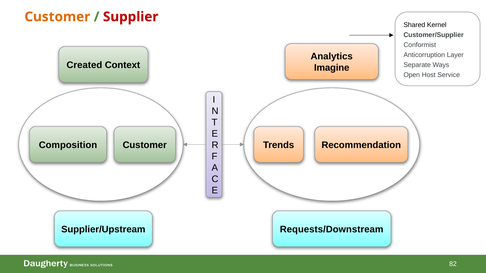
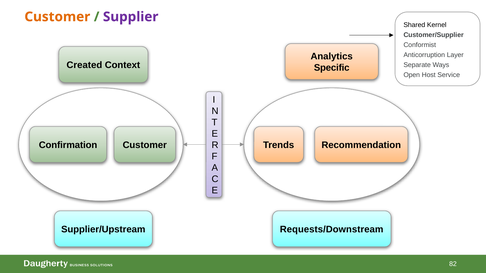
Supplier colour: red -> purple (131, 17)
Imagine: Imagine -> Specific (332, 68)
Composition: Composition -> Confirmation (68, 145)
